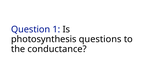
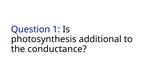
questions: questions -> additional (100, 39)
